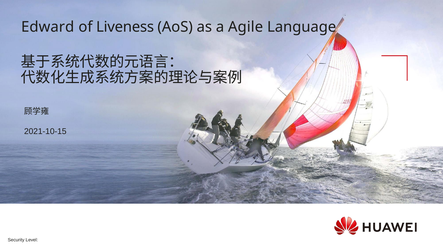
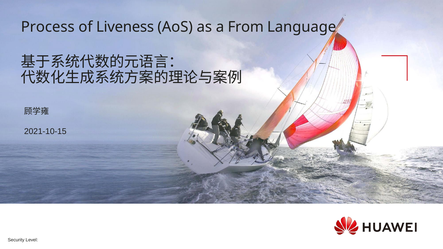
Edward: Edward -> Process (48, 27)
Agile: Agile -> From (246, 27)
